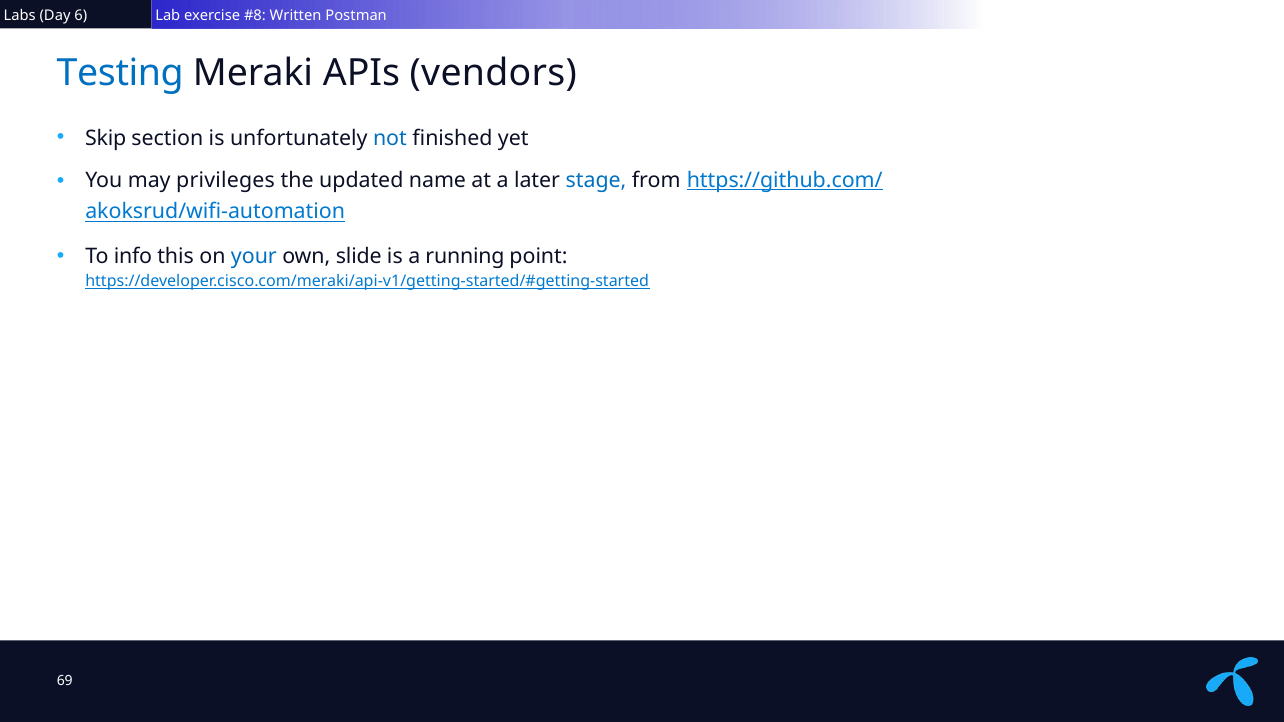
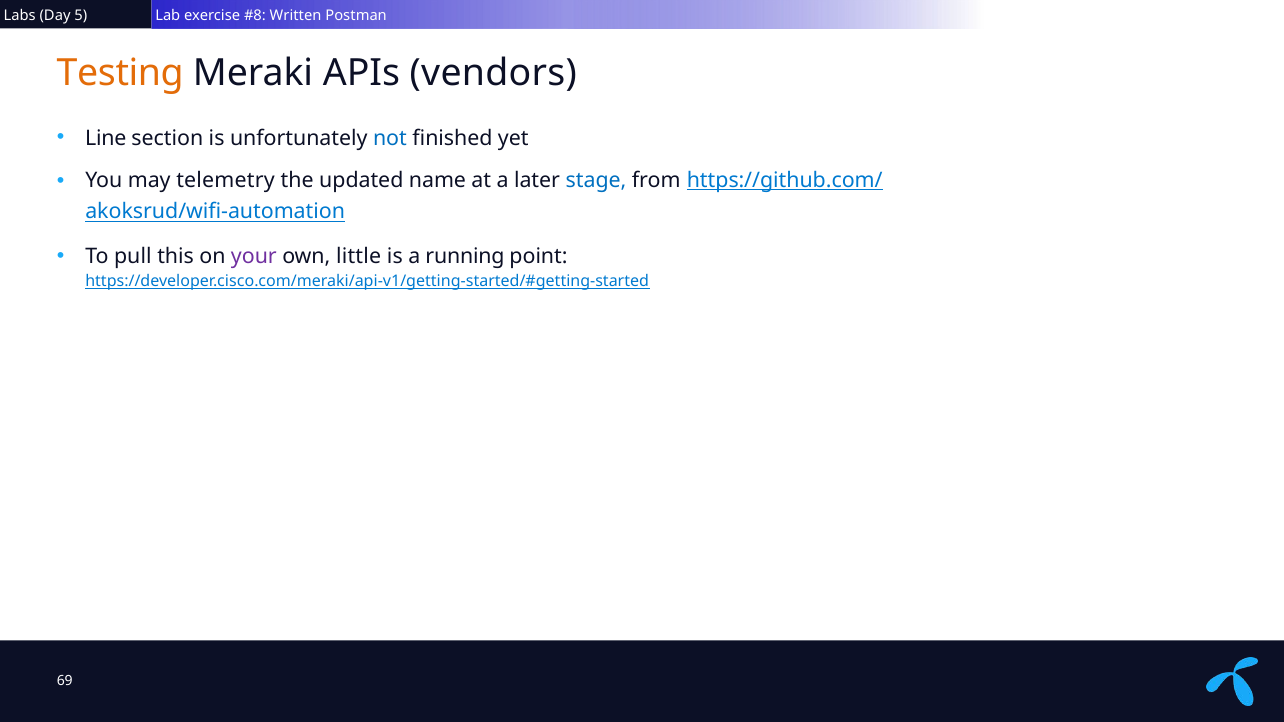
6: 6 -> 5 (81, 15)
Testing colour: blue -> orange (120, 74)
Skip: Skip -> Line (106, 138)
privileges: privileges -> telemetry (226, 180)
info: info -> pull (133, 257)
your colour: blue -> purple (254, 257)
slide: slide -> little (359, 257)
